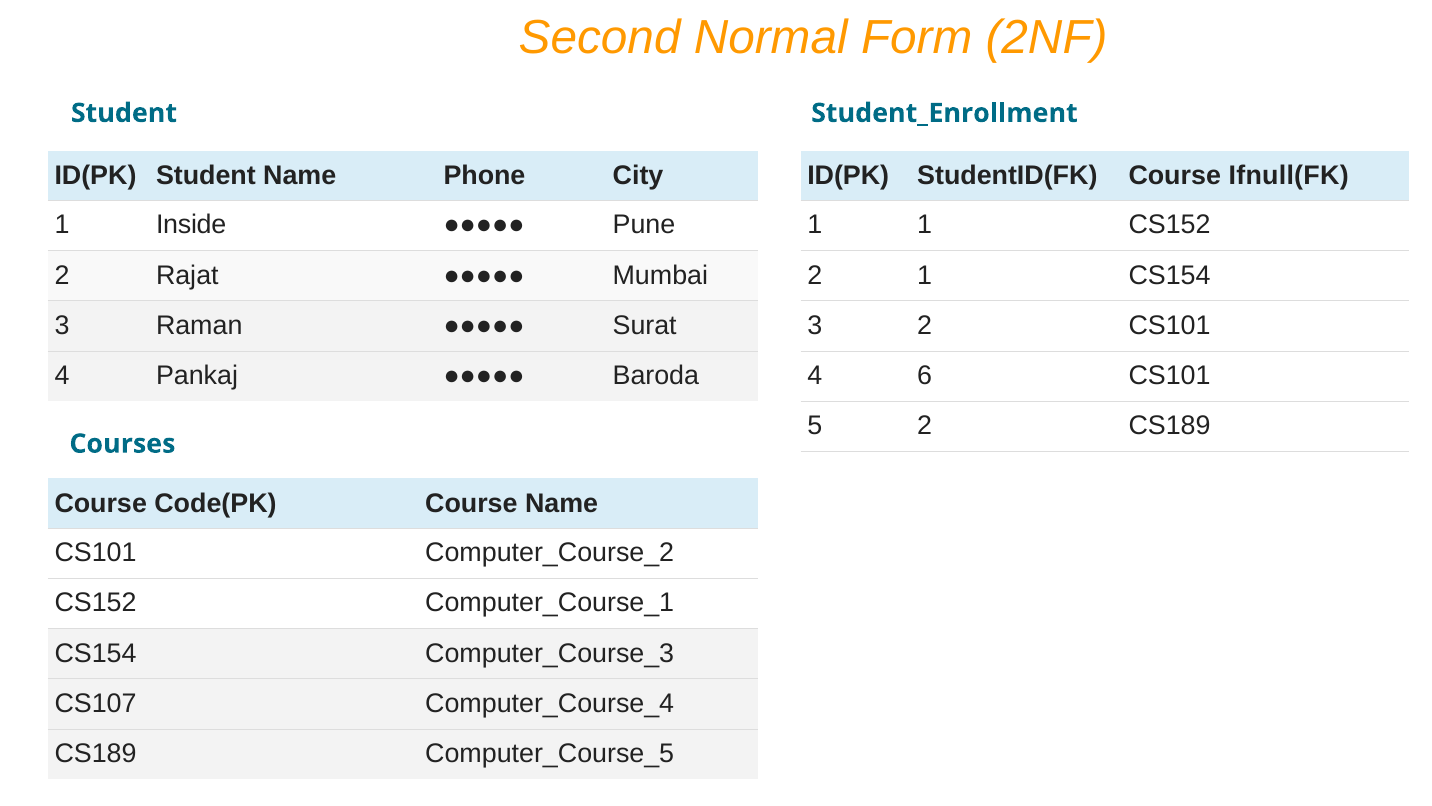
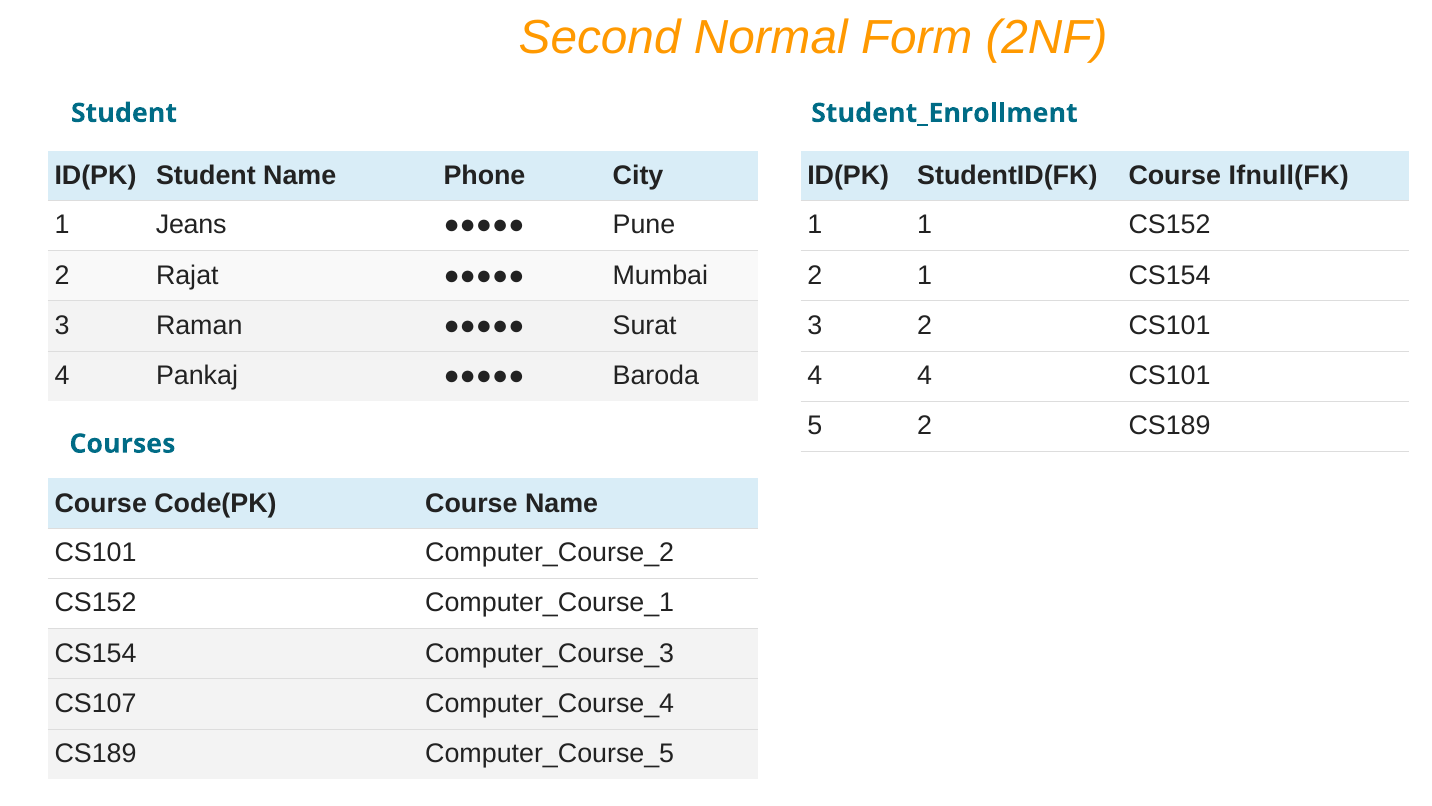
Inside: Inside -> Jeans (191, 225)
4 6: 6 -> 4 (925, 375)
